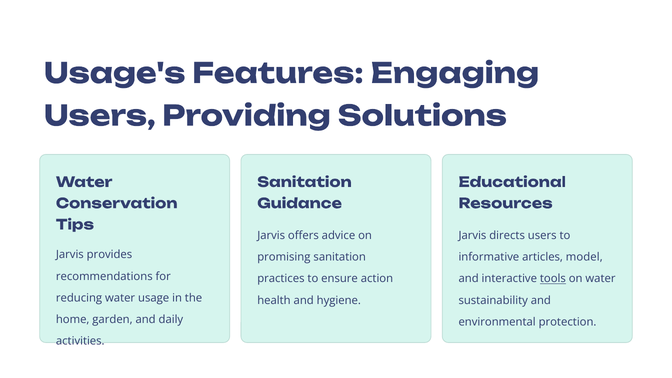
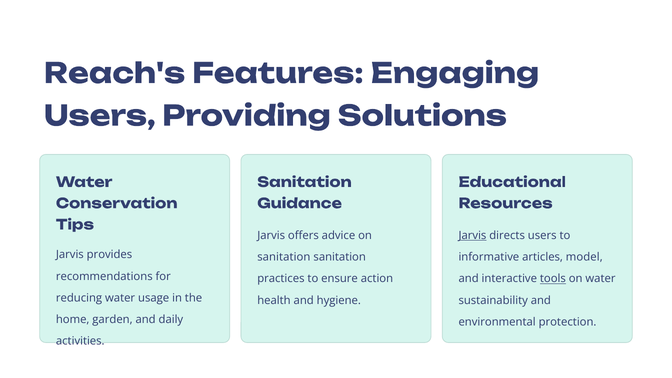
Usage's: Usage's -> Reach's (115, 74)
Jarvis underline: none -> present (472, 236)
promising: promising -> sanitation (284, 257)
